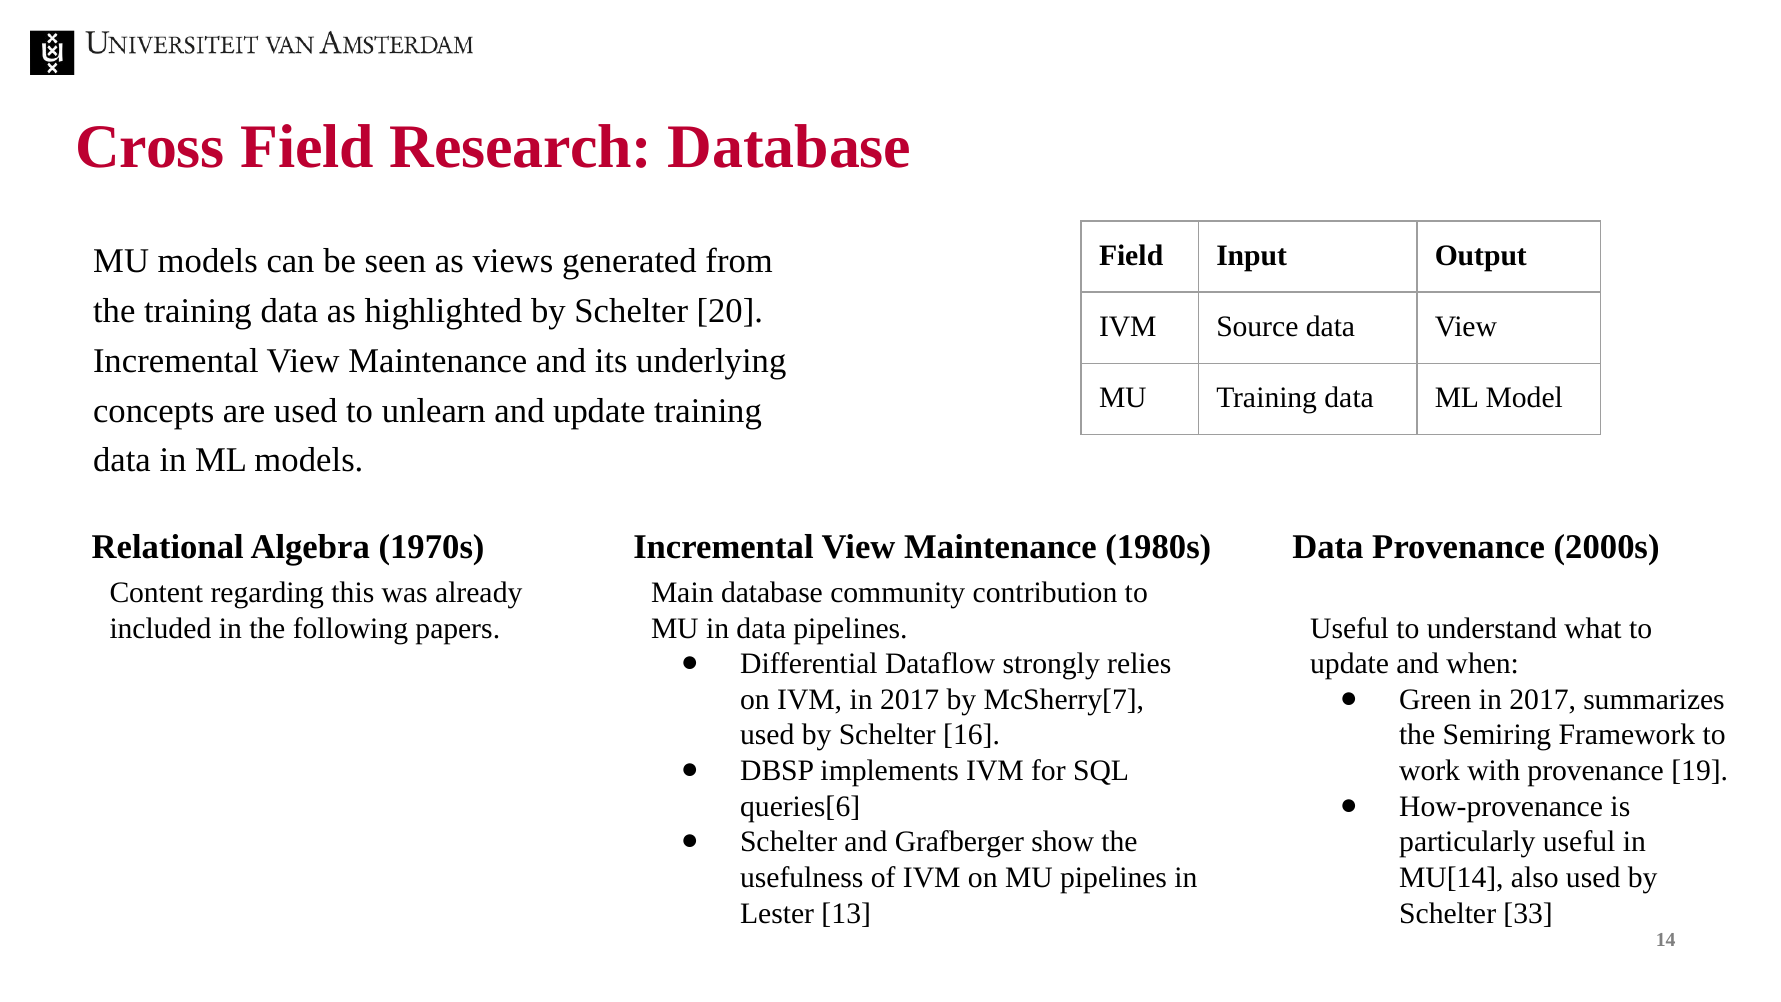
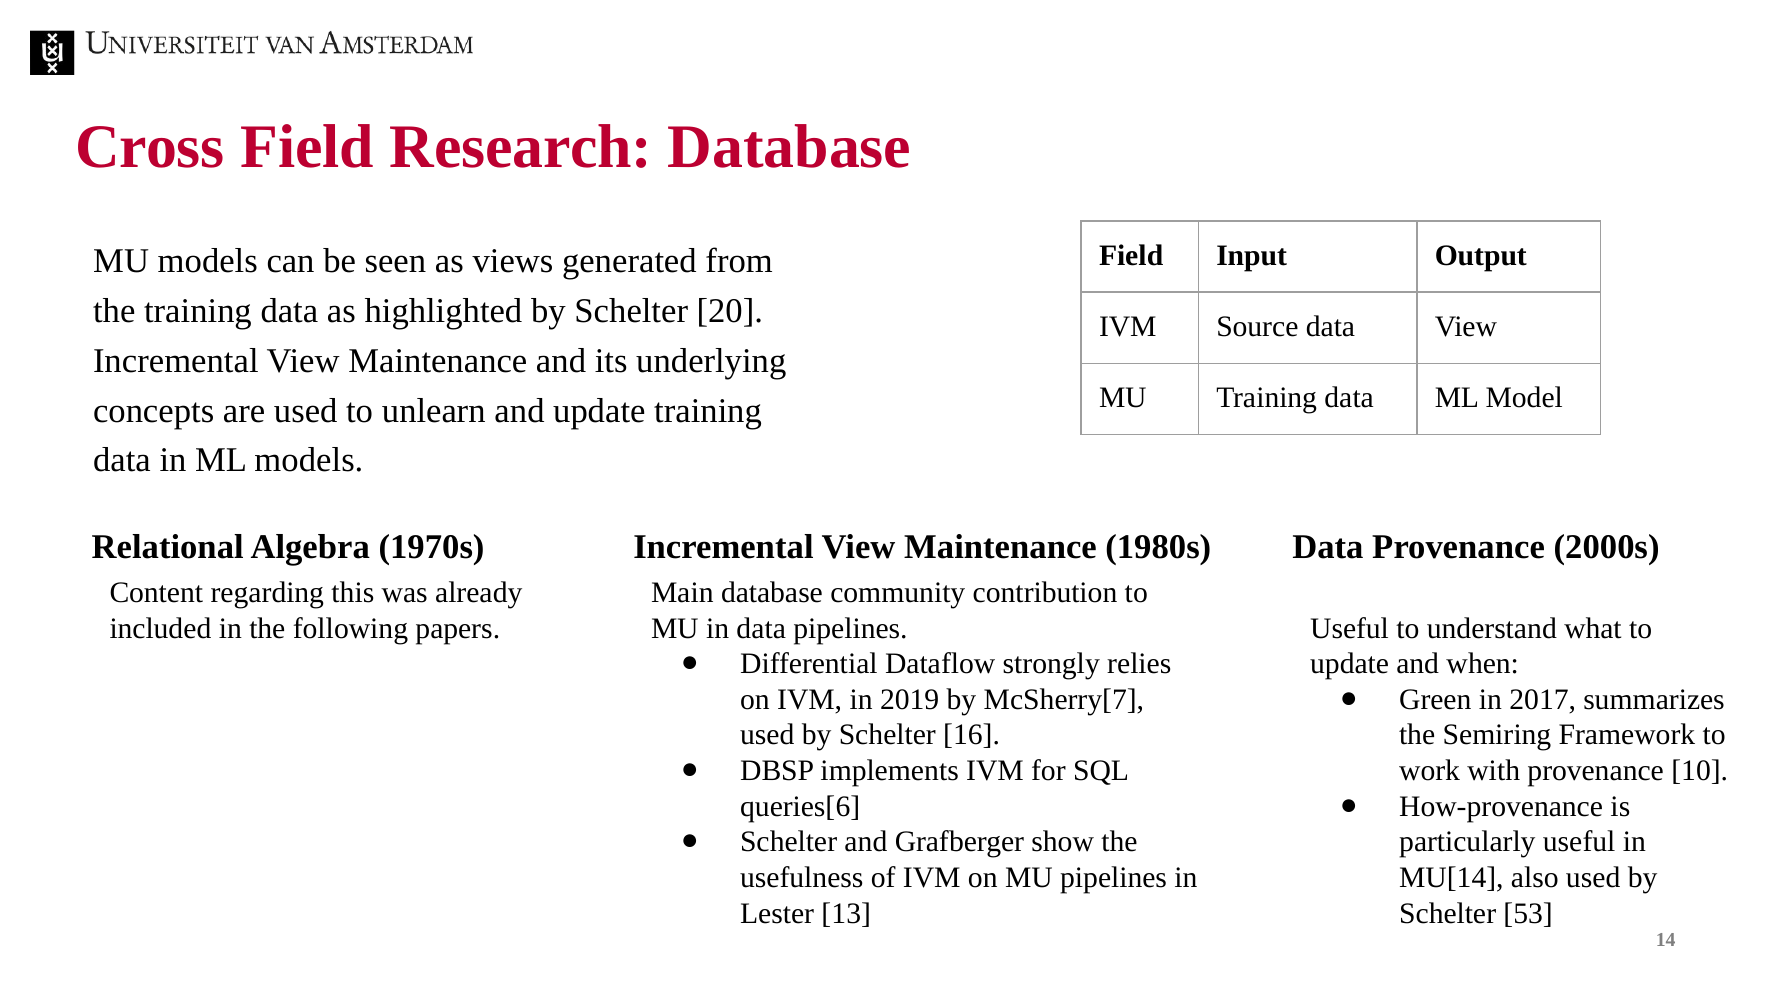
IVM in 2017: 2017 -> 2019 (910, 699)
19: 19 -> 10 (1700, 771)
33: 33 -> 53 (1528, 913)
